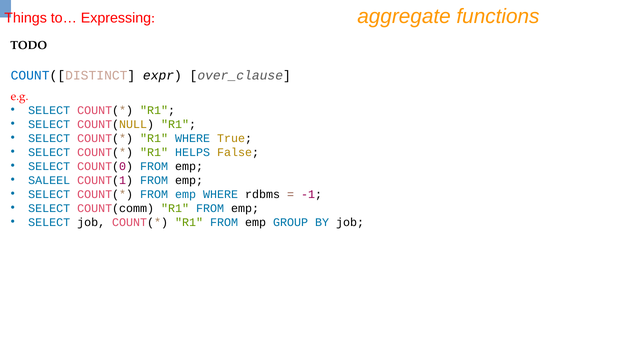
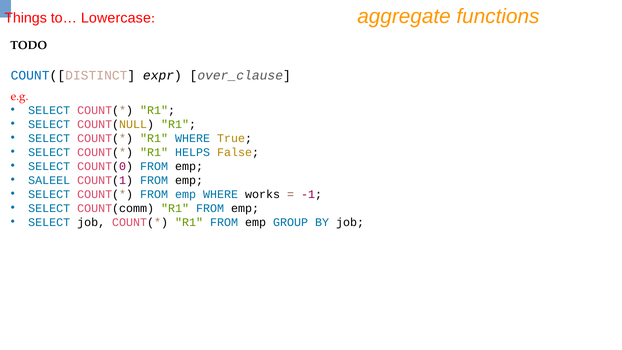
Expressing: Expressing -> Lowercase (116, 18)
rdbms: rdbms -> works (263, 194)
